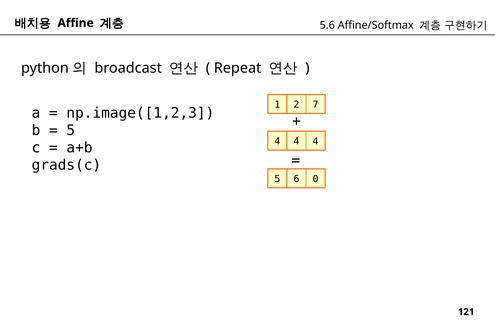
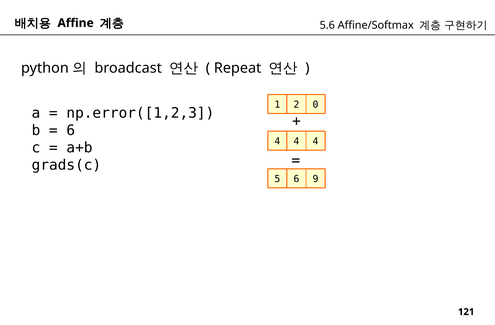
7: 7 -> 0 (316, 105)
np.image([1,2,3: np.image([1,2,3 -> np.error([1,2,3 (140, 113)
5: 5 -> 6 (71, 130)
0: 0 -> 9 (316, 179)
